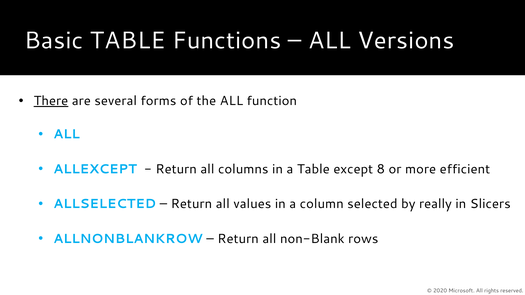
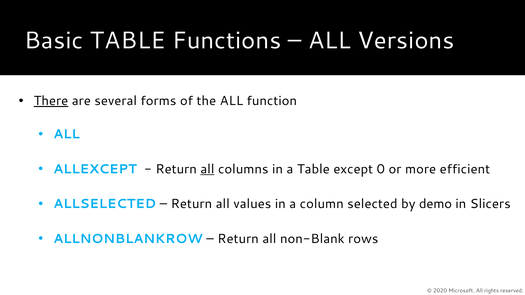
all underline: none -> present (207, 169)
8: 8 -> 0 (381, 169)
really: really -> demo (436, 204)
